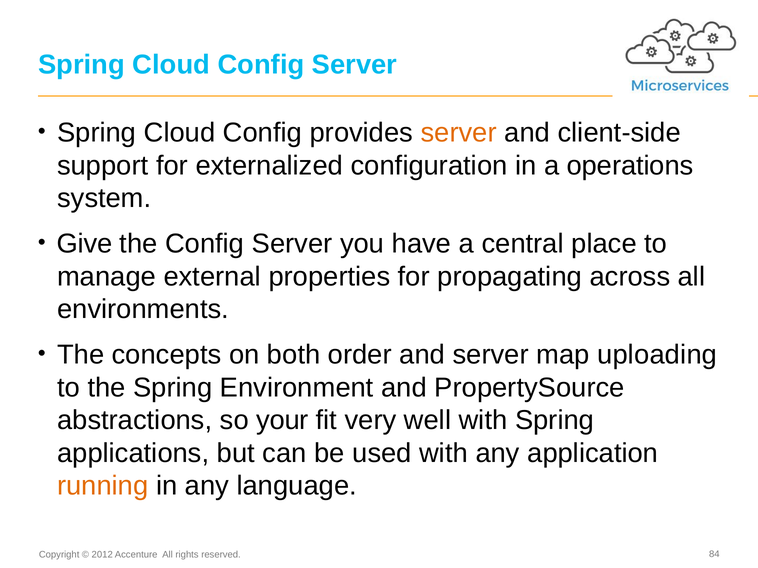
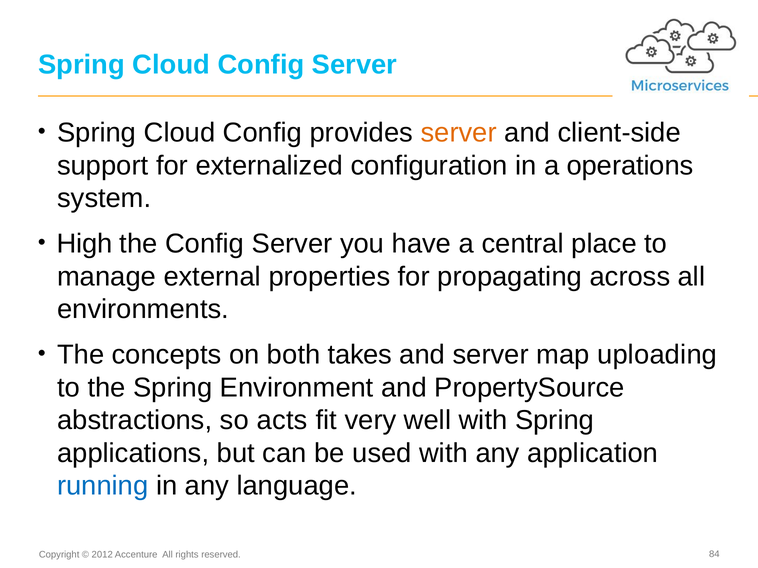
Give: Give -> High (85, 244)
order: order -> takes (360, 355)
your: your -> acts (282, 421)
running colour: orange -> blue (103, 486)
